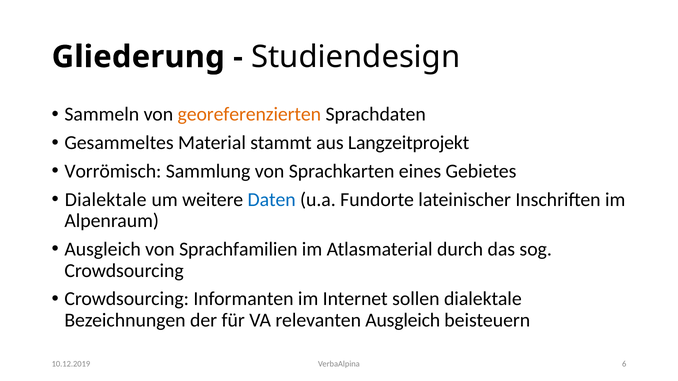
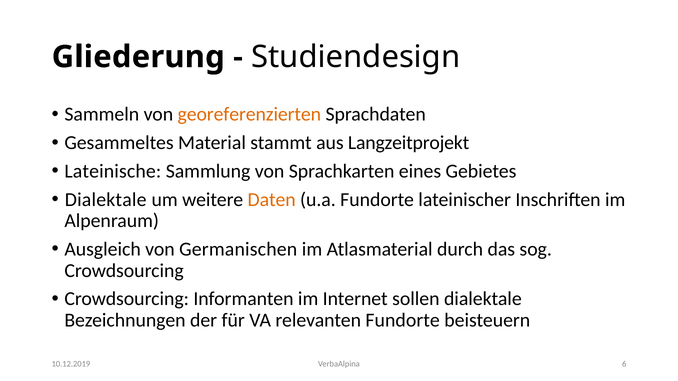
Vorrömisch: Vorrömisch -> Lateinische (113, 171)
Daten colour: blue -> orange (272, 200)
Sprachfamilien: Sprachfamilien -> Germanischen (238, 249)
relevanten Ausgleich: Ausgleich -> Fundorte (403, 320)
